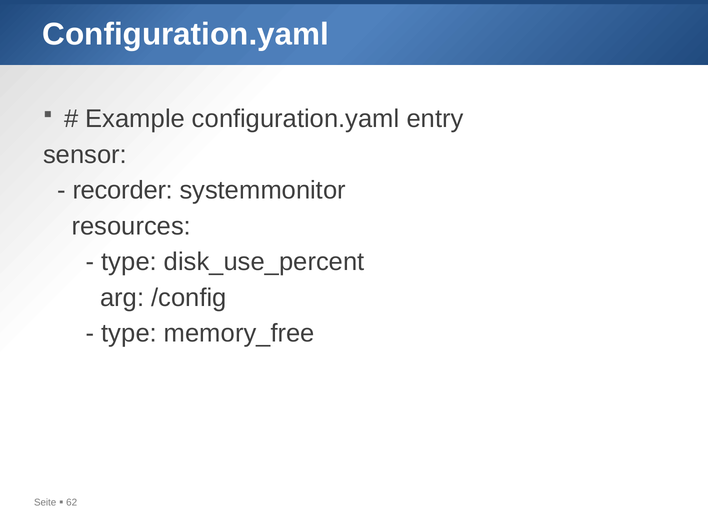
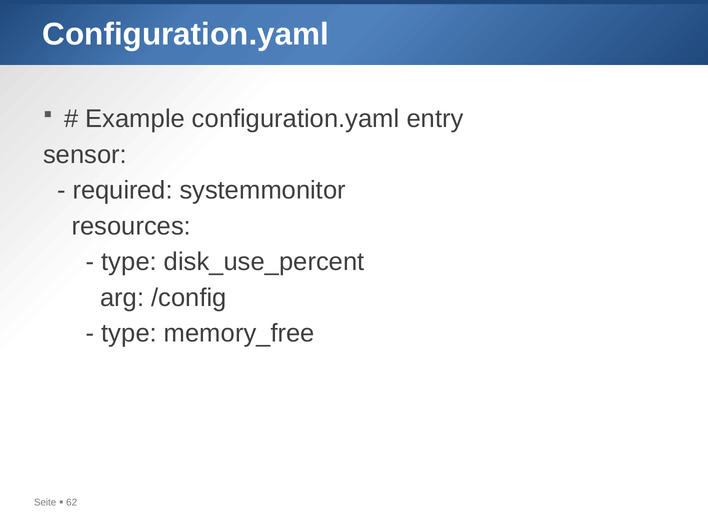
recorder: recorder -> required (123, 190)
